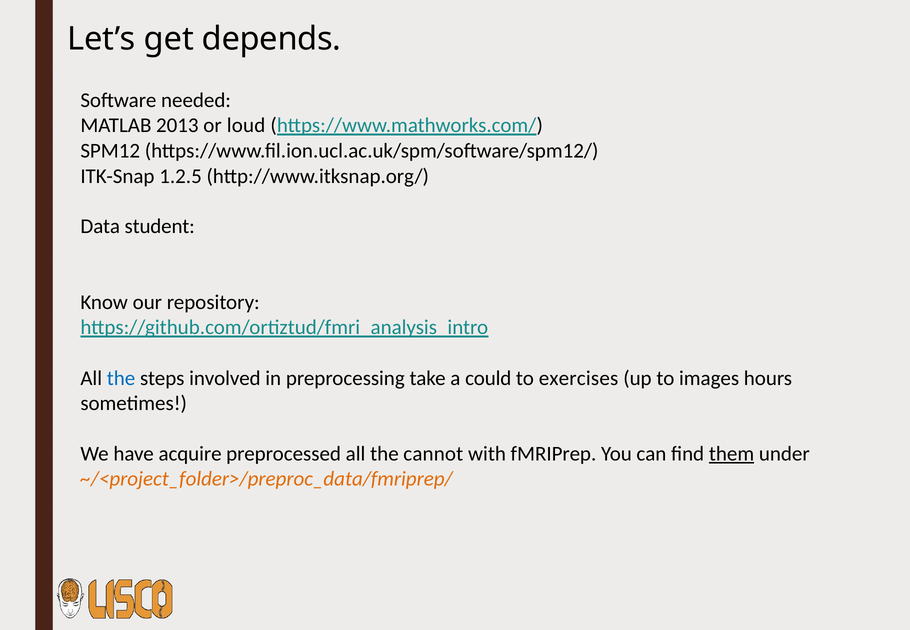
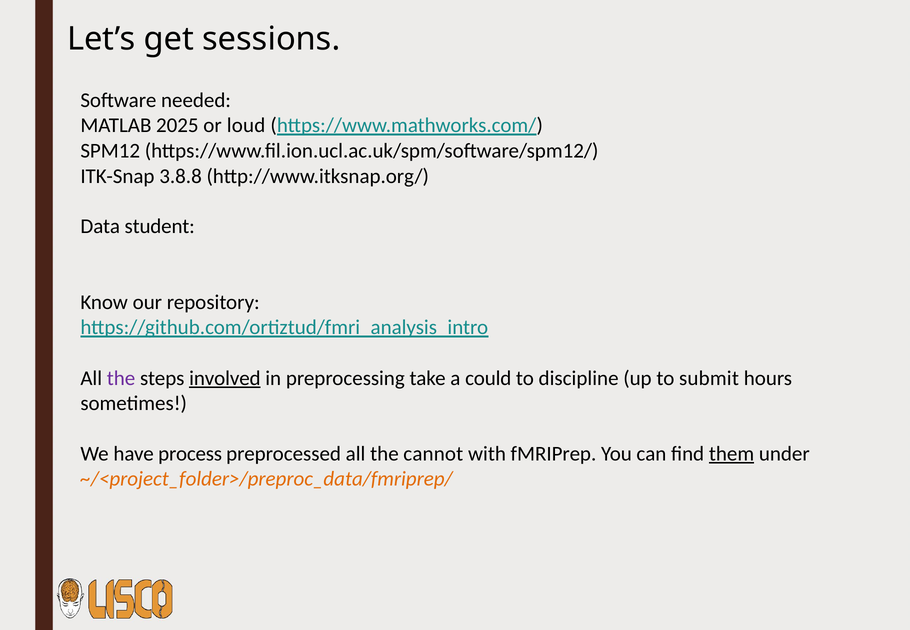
depends: depends -> sessions (271, 39)
2013: 2013 -> 2025 (177, 125)
1.2.5: 1.2.5 -> 3.8.8 (181, 176)
the colour: blue -> purple (121, 378)
involved underline: none -> present (225, 378)
exercises: exercises -> discipline (579, 378)
images: images -> submit (709, 378)
acquire: acquire -> process (190, 454)
